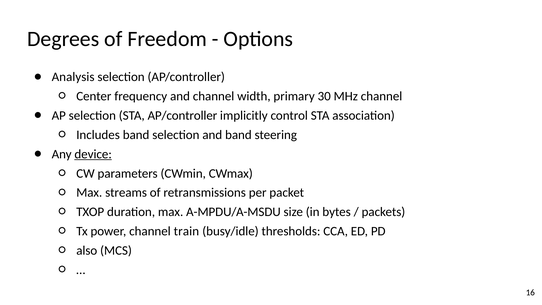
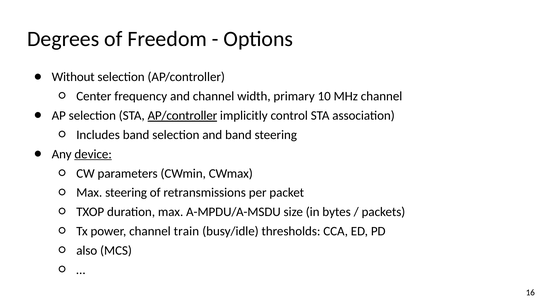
Analysis: Analysis -> Without (73, 77)
30: 30 -> 10 (324, 96)
AP/controller underline: none -> present (182, 116)
Max streams: streams -> steering (126, 193)
